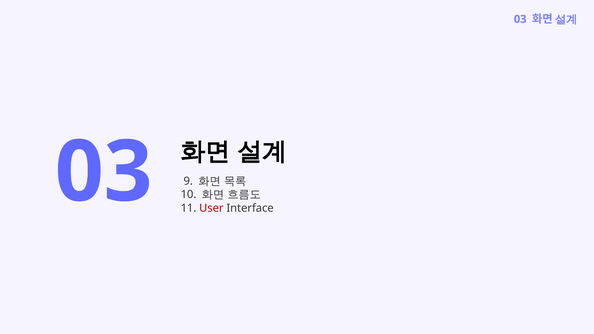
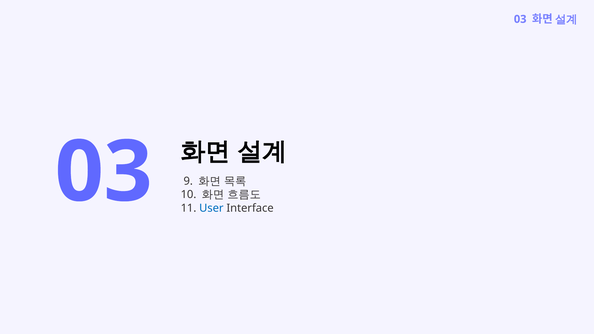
User colour: red -> blue (211, 208)
